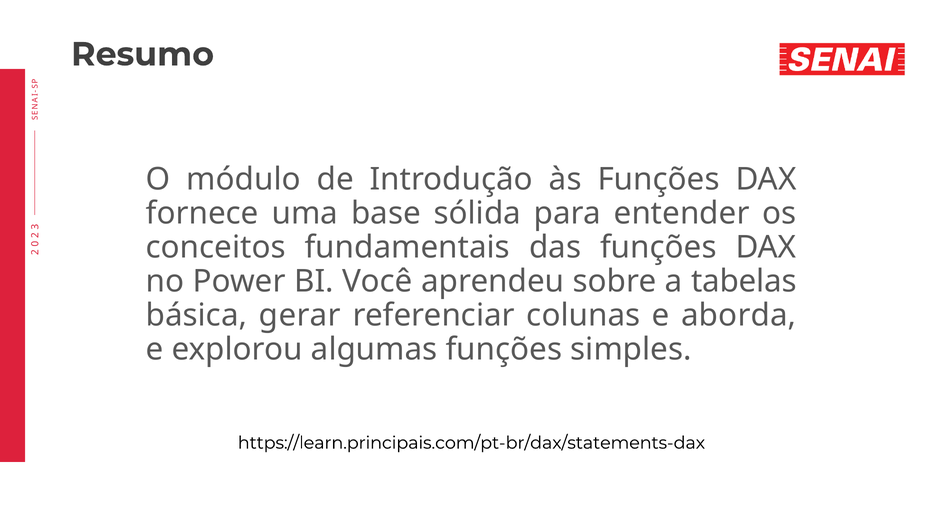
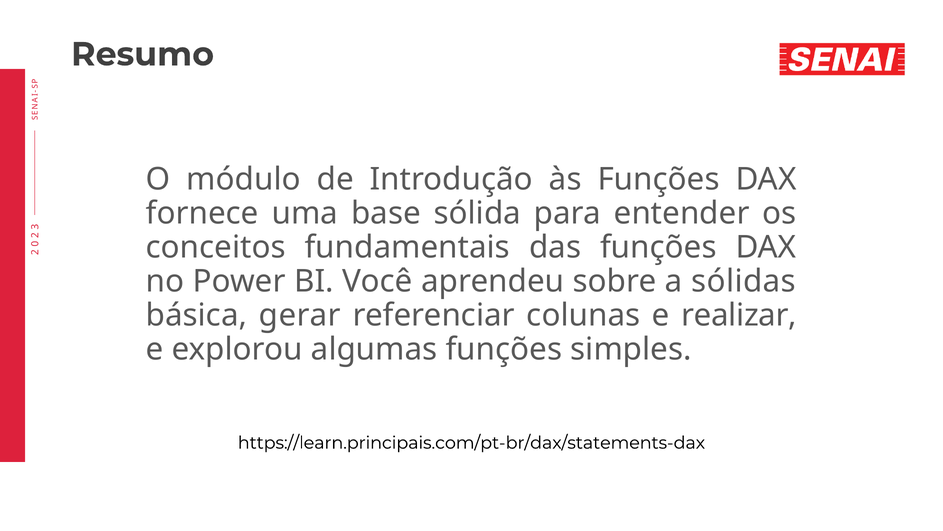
tabelas: tabelas -> sólidas (744, 281)
aborda: aborda -> realizar (739, 315)
